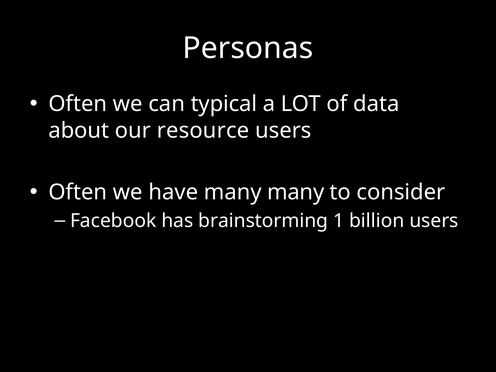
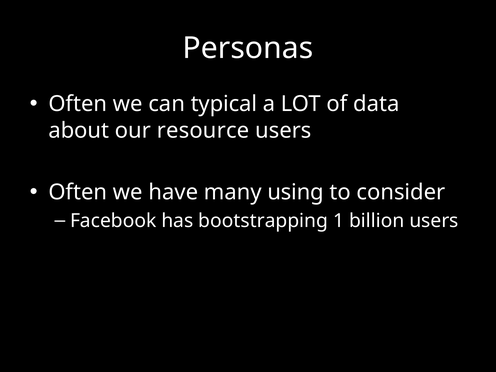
many many: many -> using (296, 192)
brainstorming: brainstorming -> bootstrapping (263, 221)
